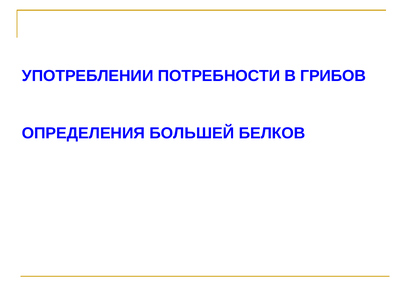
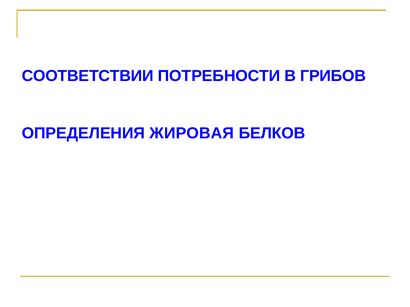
УПОТРЕБЛЕНИИ: УПОТРЕБЛЕНИИ -> СООТВЕТСТВИИ (88, 76)
БОЛЬШЕЙ: БОЛЬШЕЙ -> ЖИРОВАЯ (192, 133)
